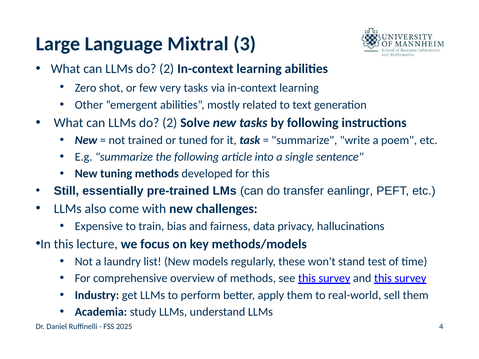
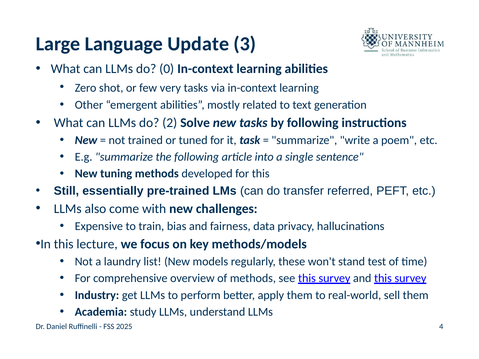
Mixtral: Mixtral -> Update (198, 44)
2: 2 -> 0 (167, 69)
eanlingr: eanlingr -> referred (350, 191)
